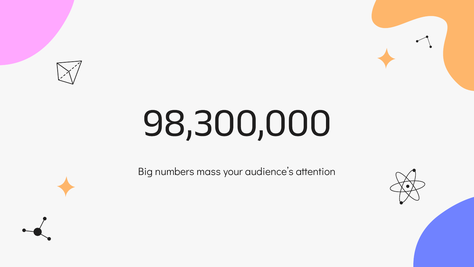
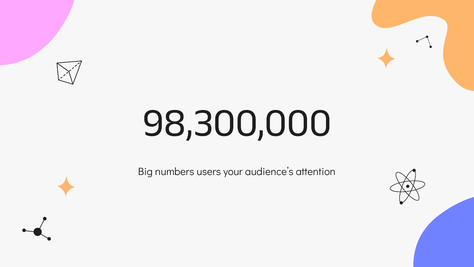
mass: mass -> users (209, 171)
